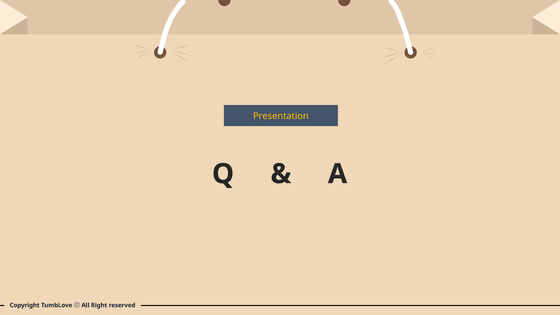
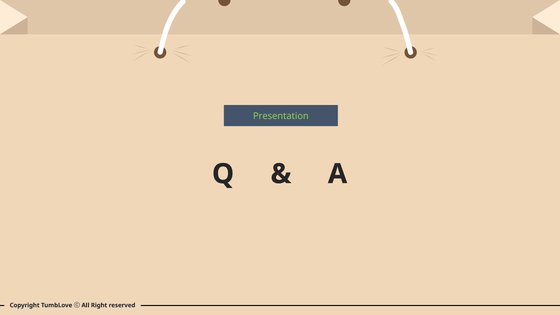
Presentation colour: yellow -> light green (281, 116)
